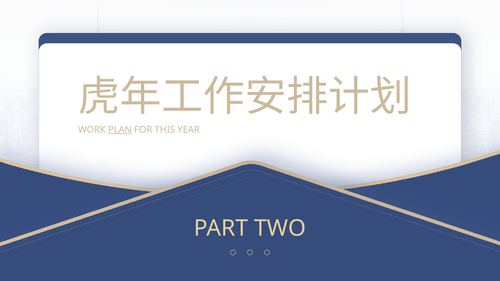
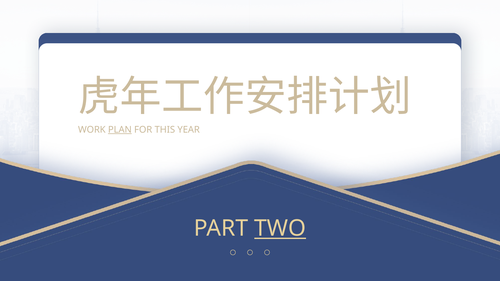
TWO underline: none -> present (280, 229)
